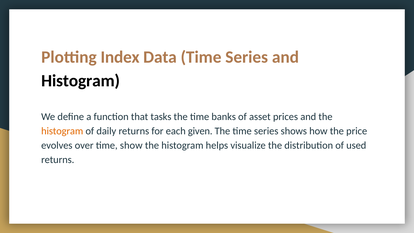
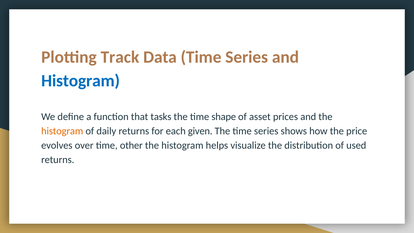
Index: Index -> Track (120, 57)
Histogram colour: black -> blue (81, 81)
banks: banks -> shape (224, 117)
show: show -> other (131, 145)
